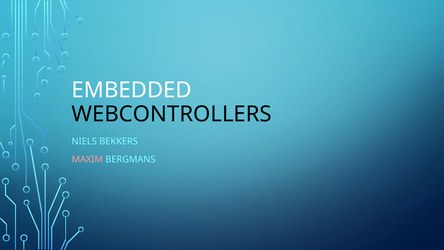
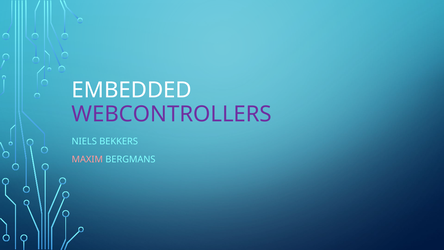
WEBCONTROLLERS colour: black -> purple (172, 114)
